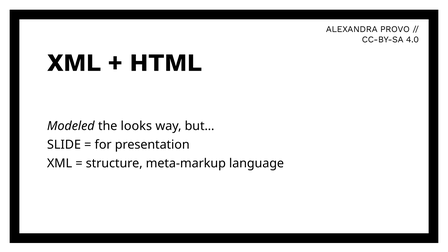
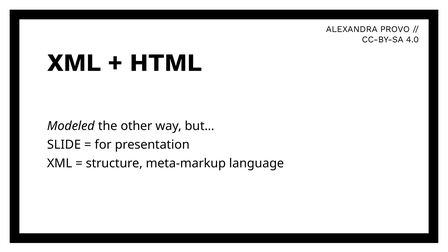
looks: looks -> other (136, 126)
